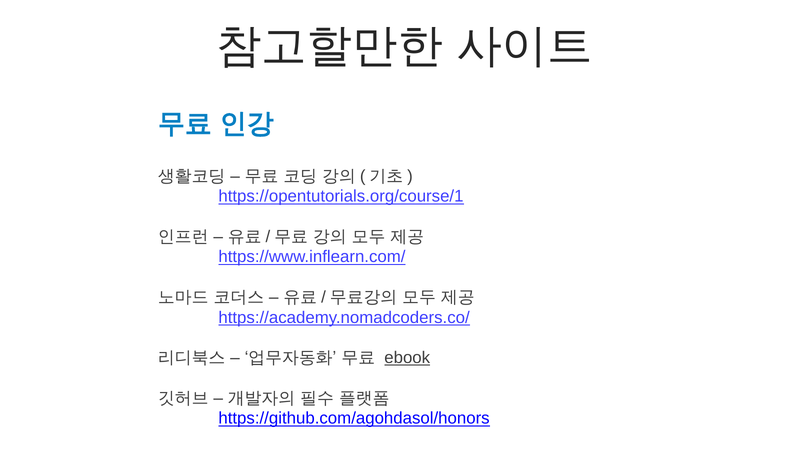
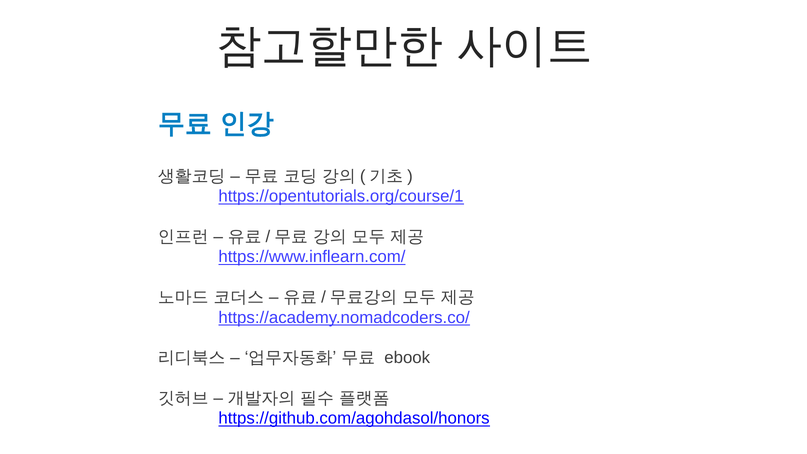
ebook underline: present -> none (407, 358)
